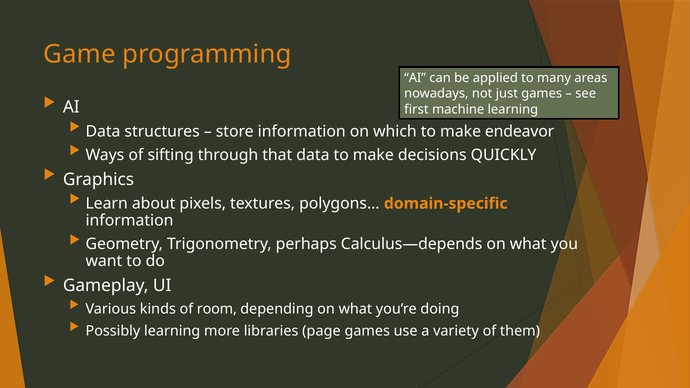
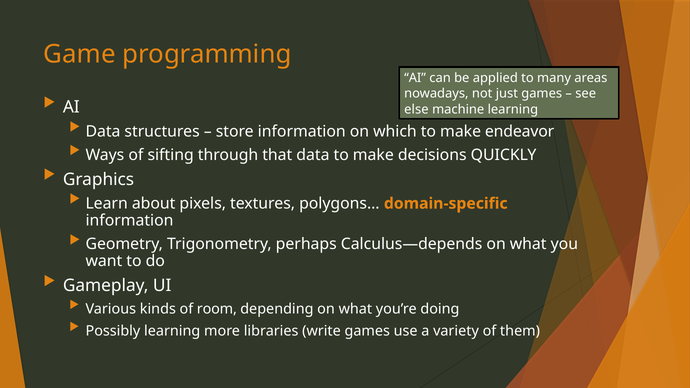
first: first -> else (416, 109)
page: page -> write (321, 331)
